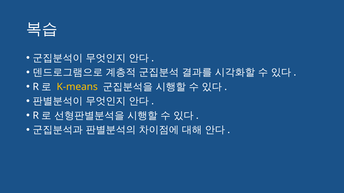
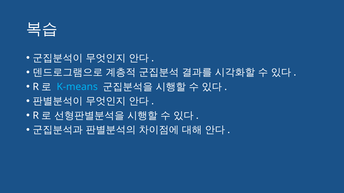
K-means colour: yellow -> light blue (77, 87)
